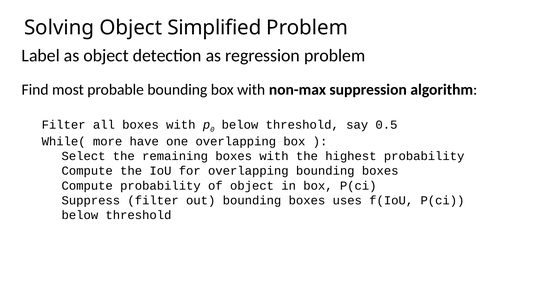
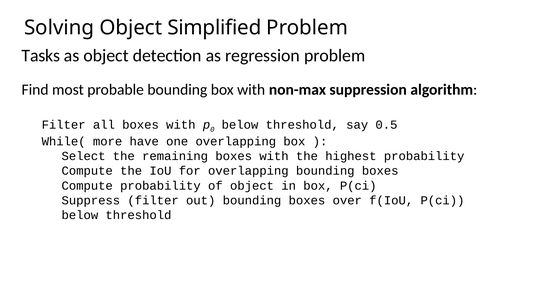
Label: Label -> Tasks (41, 56)
uses: uses -> over (347, 200)
